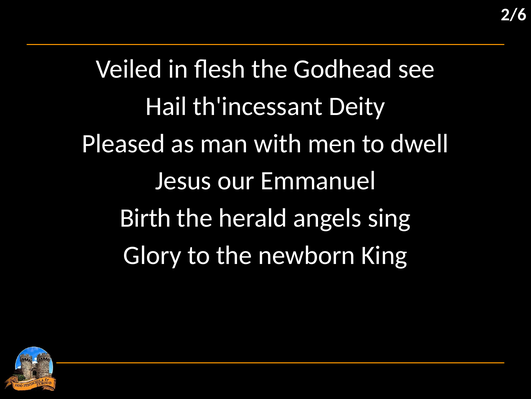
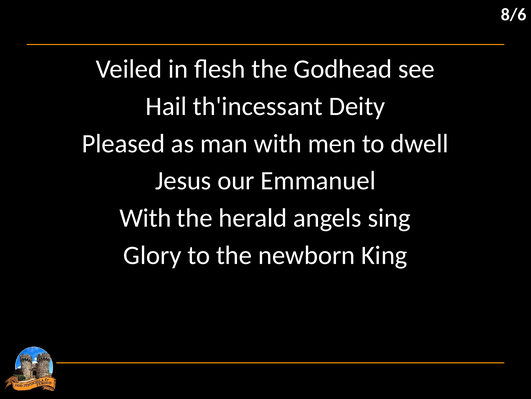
2/6: 2/6 -> 8/6 (514, 14)
Birth: Birth -> With (145, 218)
